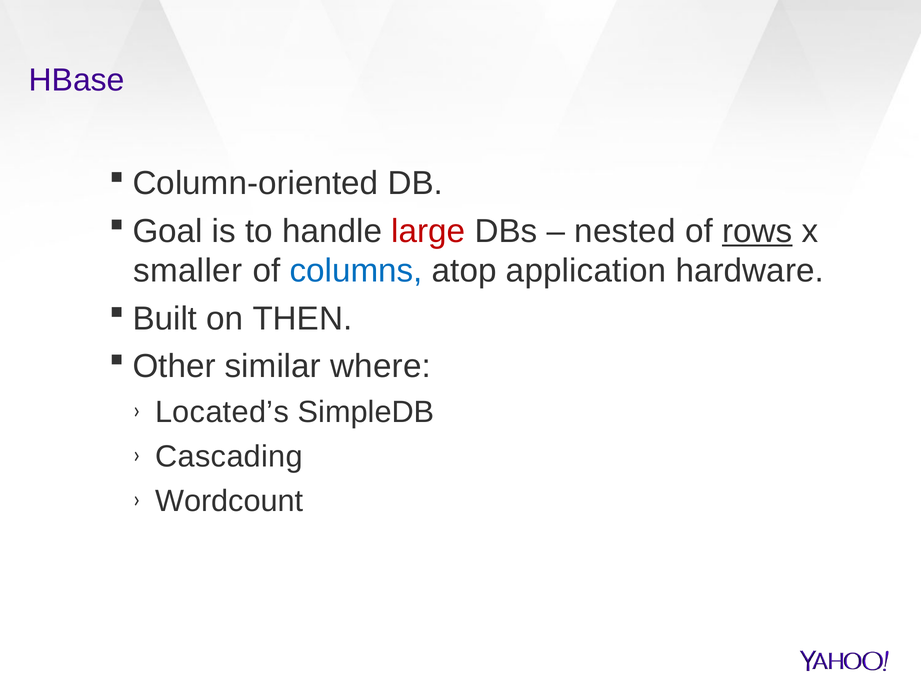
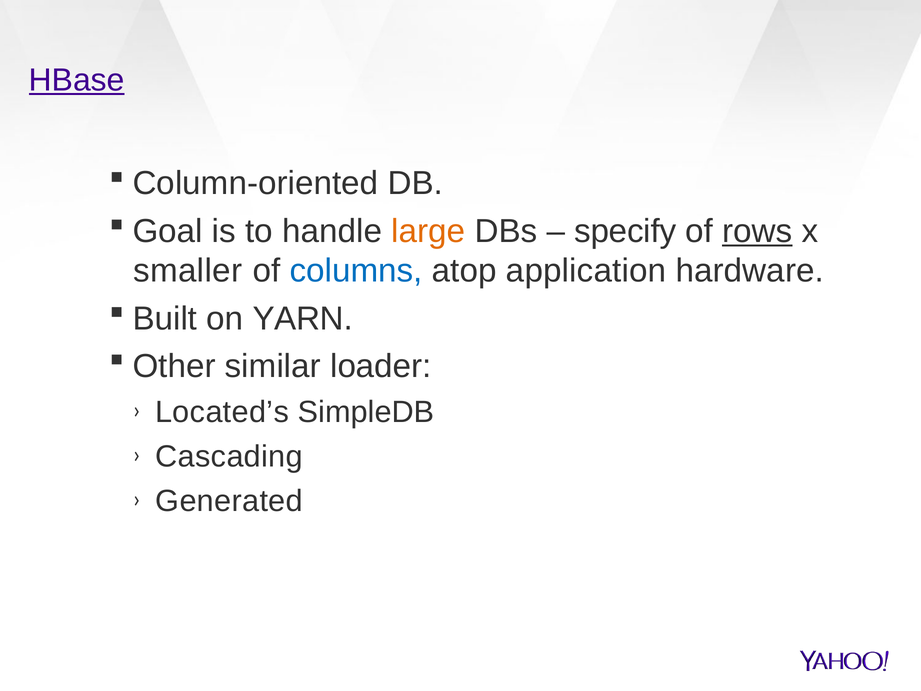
HBase underline: none -> present (77, 80)
large colour: red -> orange (428, 231)
nested: nested -> specify (625, 231)
THEN: THEN -> YARN (303, 318)
where: where -> loader (381, 366)
Wordcount: Wordcount -> Generated (229, 501)
